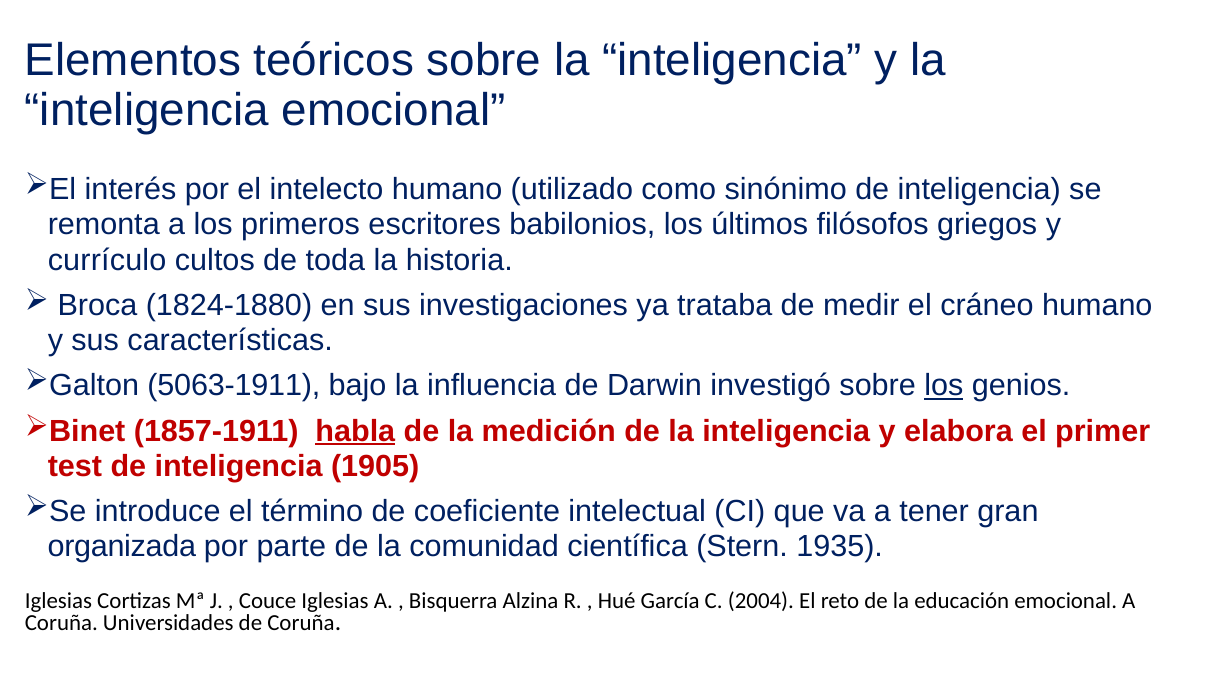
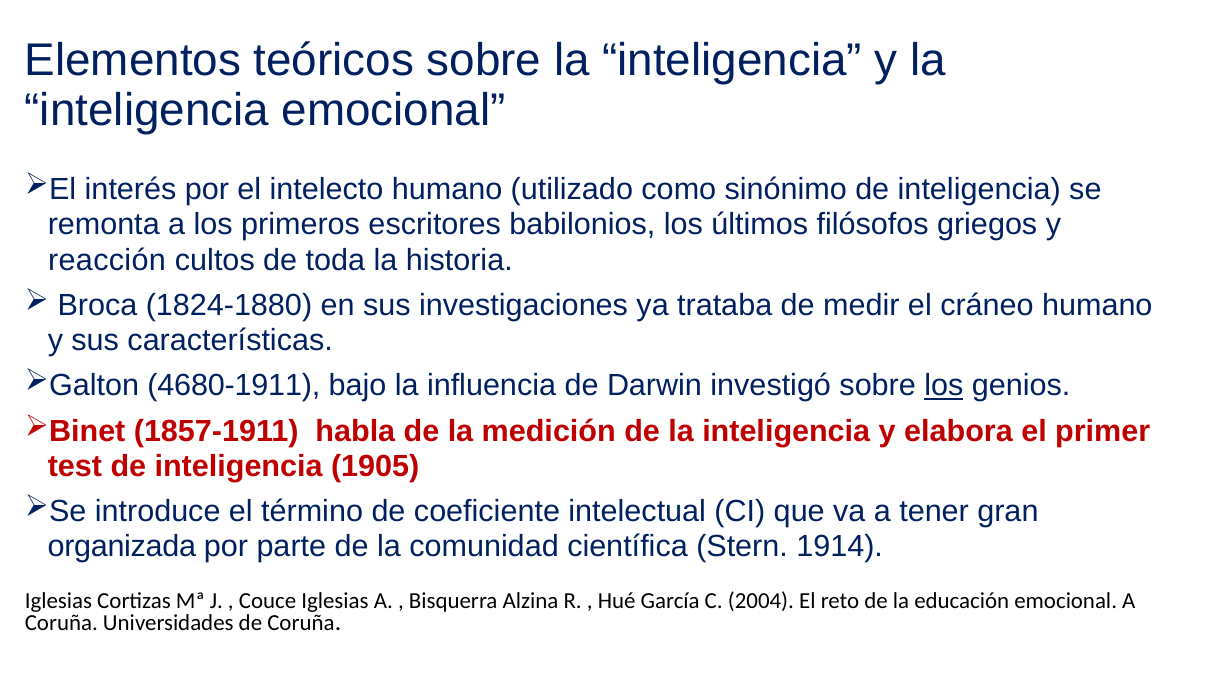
currículo: currículo -> reacción (107, 260)
5063-1911: 5063-1911 -> 4680-1911 (234, 386)
habla underline: present -> none (355, 431)
1935: 1935 -> 1914 (840, 547)
